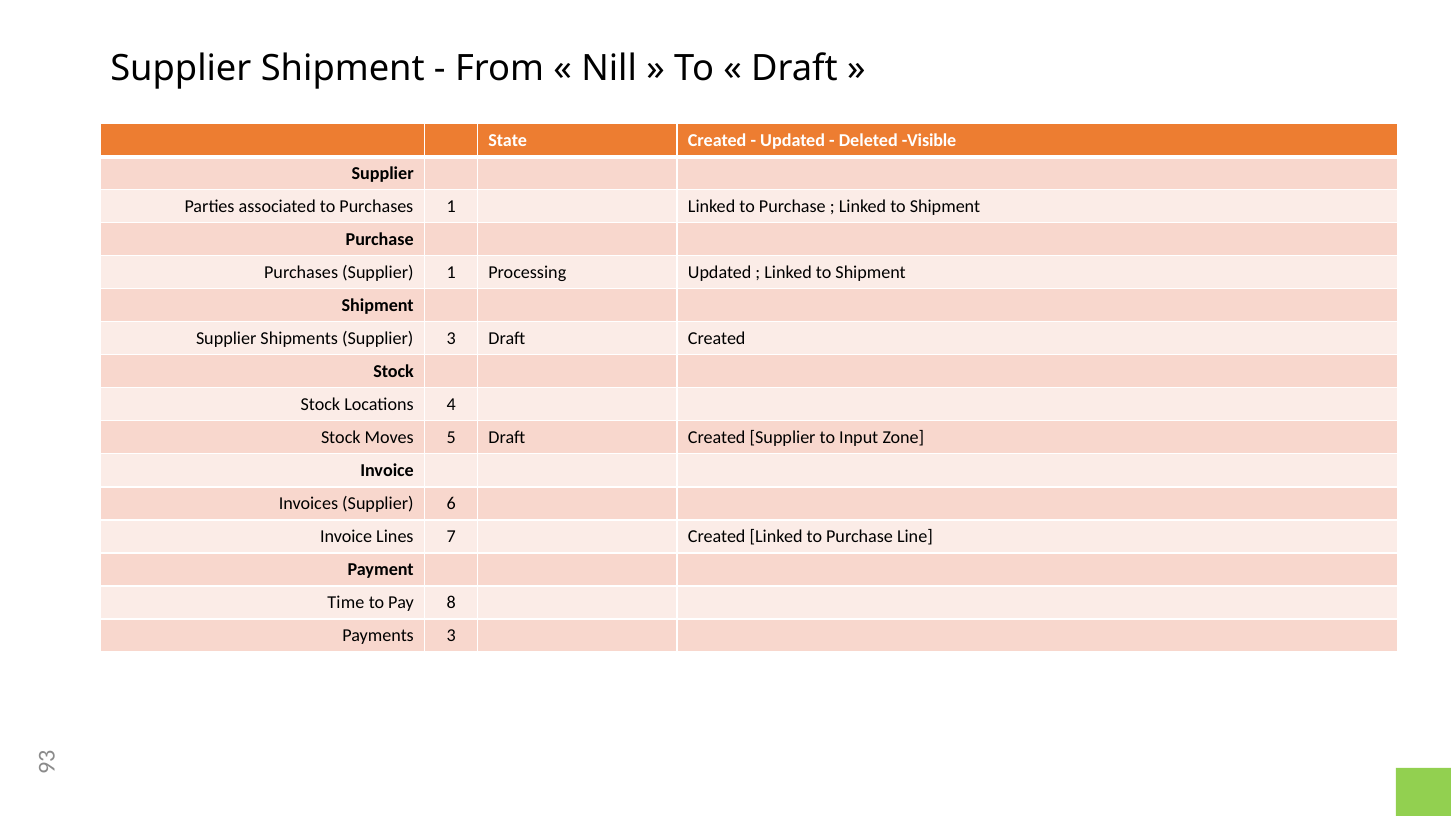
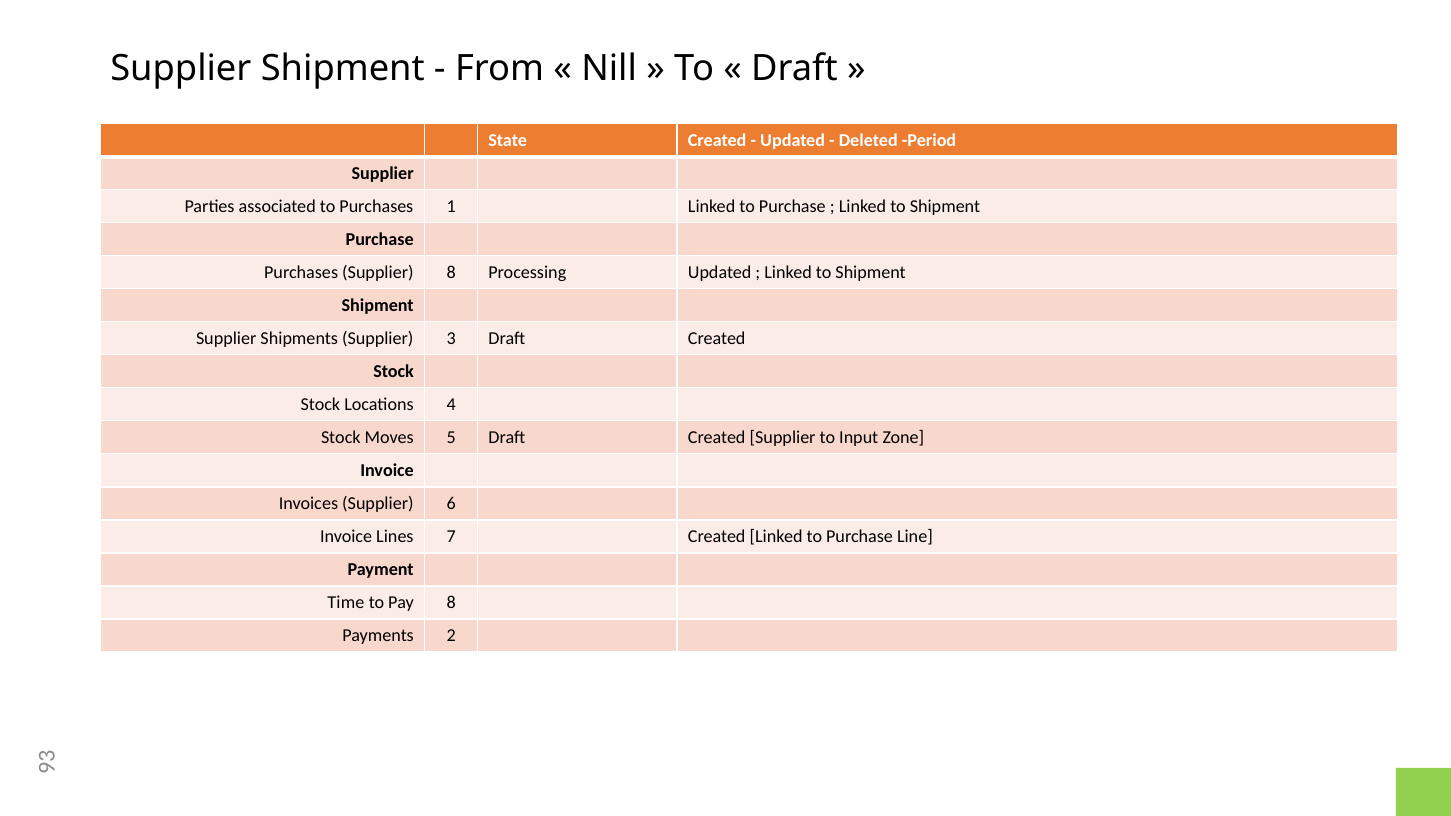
Visible: Visible -> Period (929, 140)
Supplier 1: 1 -> 8 (451, 272)
Payments 3: 3 -> 2 (451, 636)
